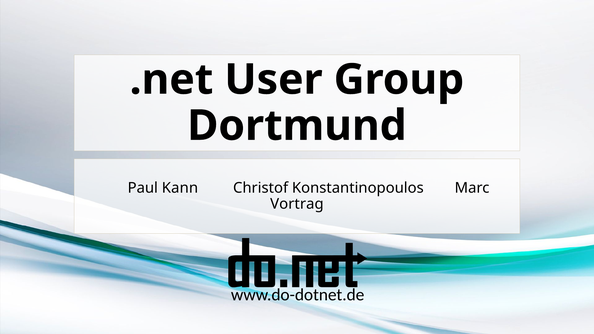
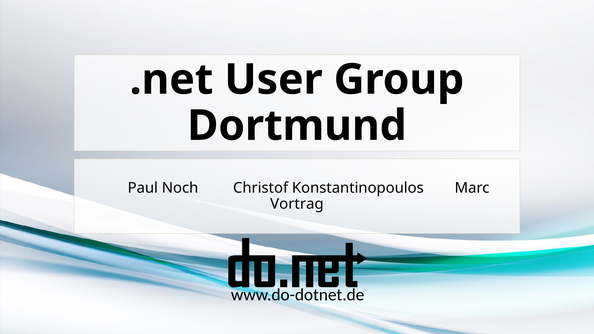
Kann: Kann -> Noch (180, 188)
